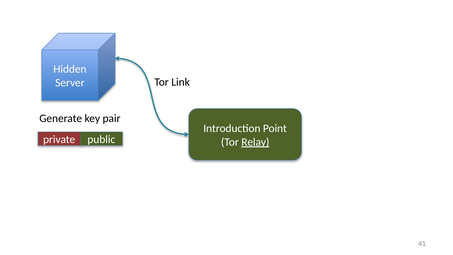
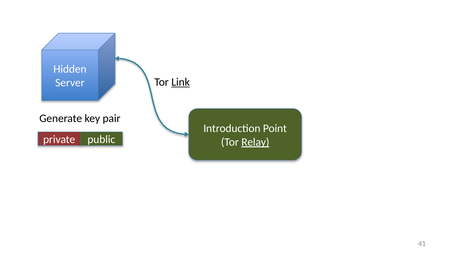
Link underline: none -> present (181, 82)
